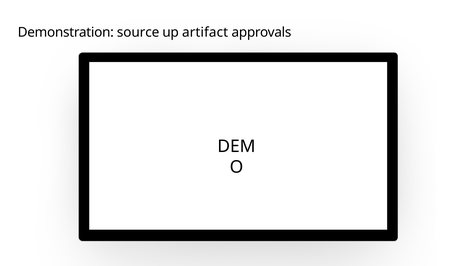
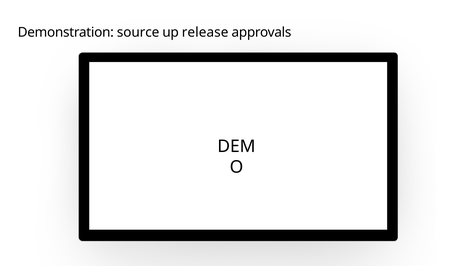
artifact: artifact -> release (205, 32)
